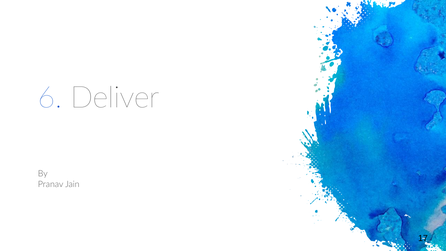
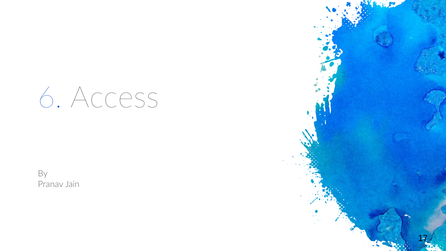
Deliver: Deliver -> Access (115, 98)
